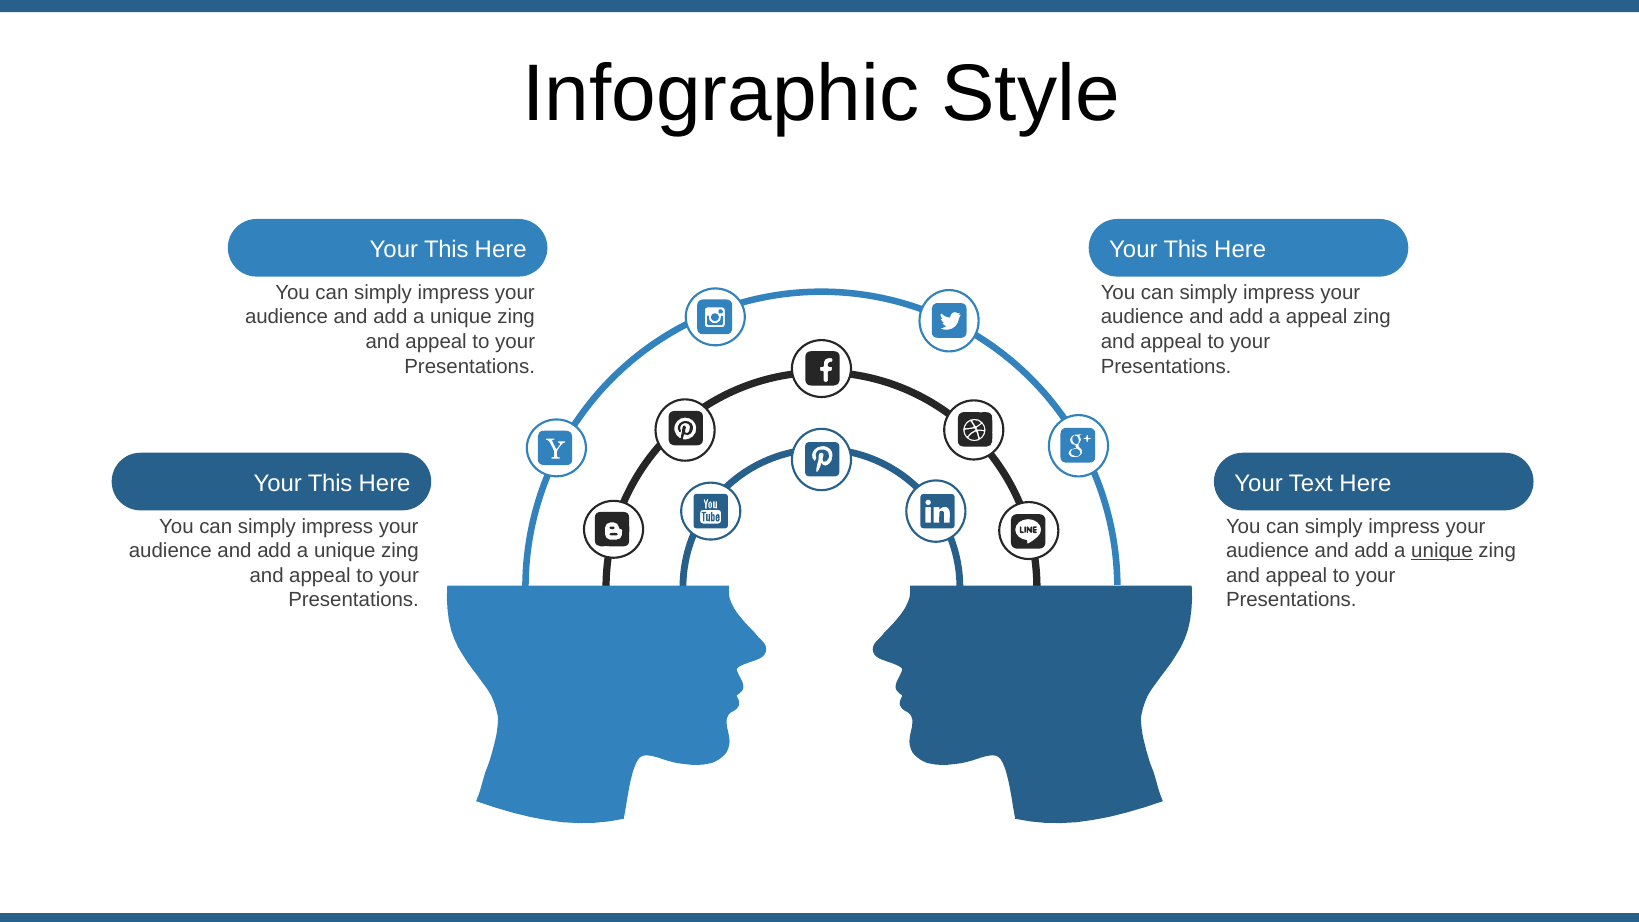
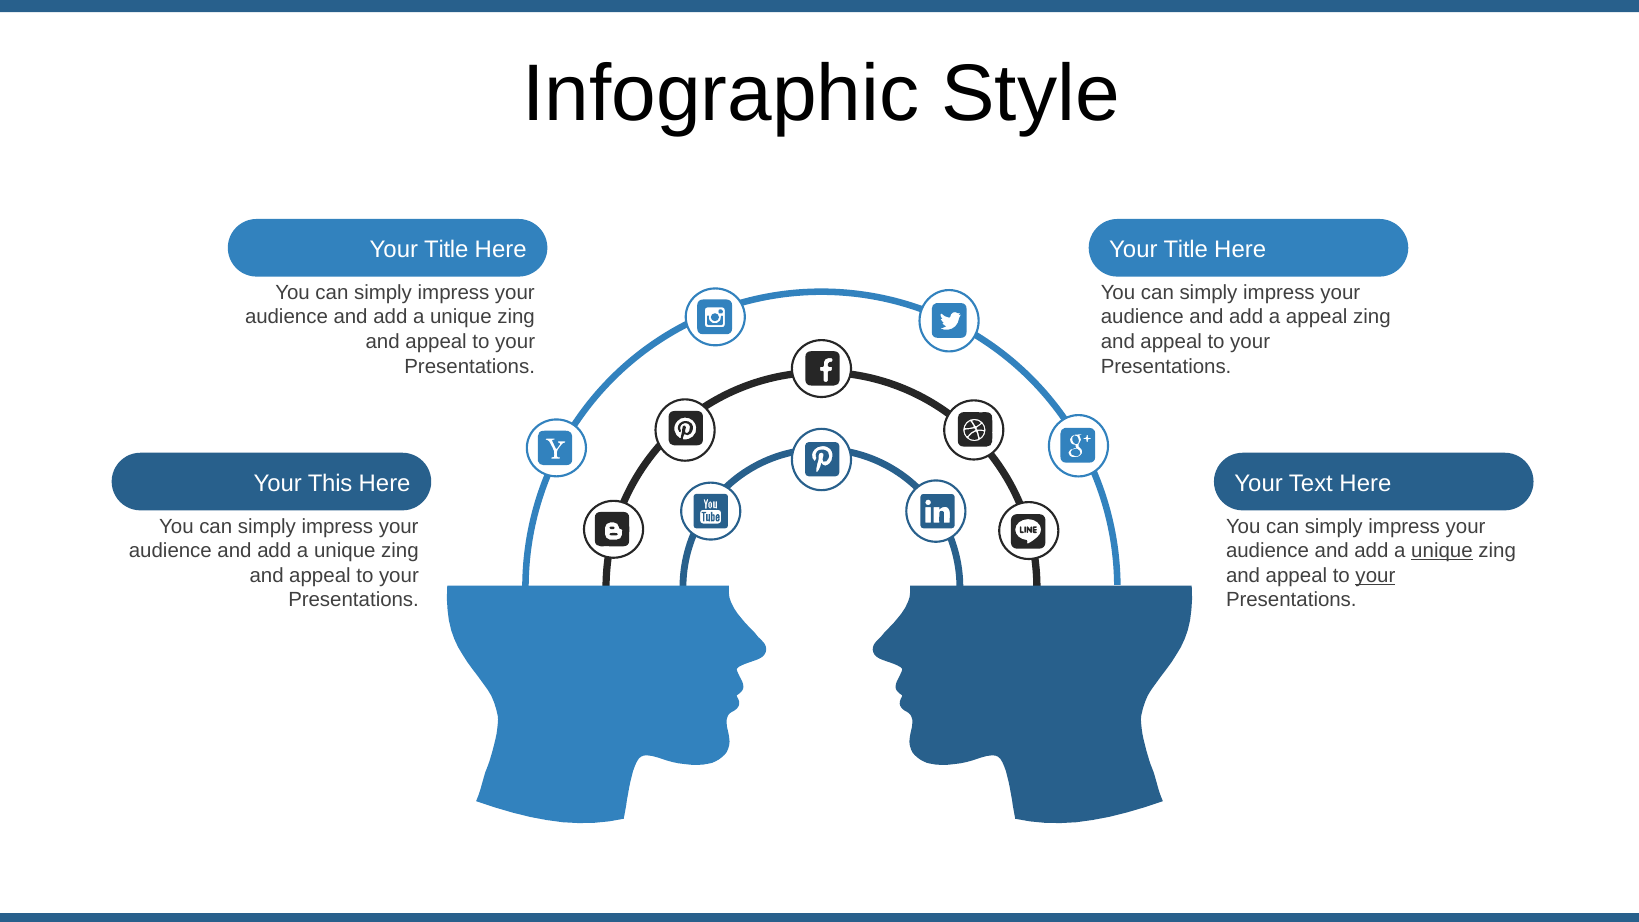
This: This -> Title (446, 249)
This: This -> Title (1186, 249)
your underline: none -> present (1375, 575)
